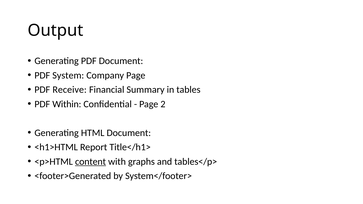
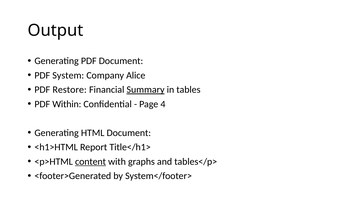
Company Page: Page -> Alice (136, 75)
Receive: Receive -> Restore (70, 90)
Summary underline: none -> present (146, 90)
2: 2 -> 4 (163, 104)
